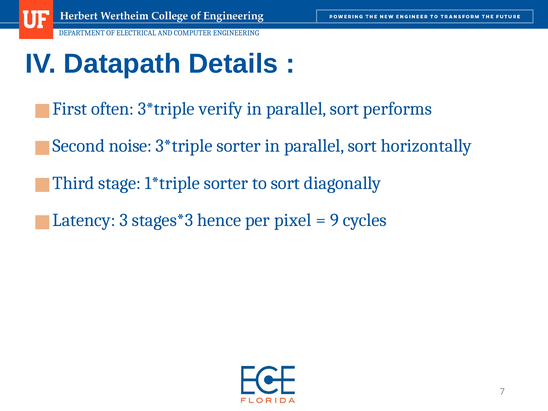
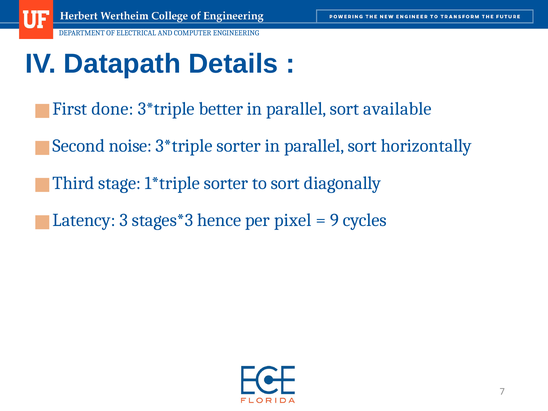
often: often -> done (112, 109)
verify: verify -> better (221, 109)
performs: performs -> available (397, 109)
